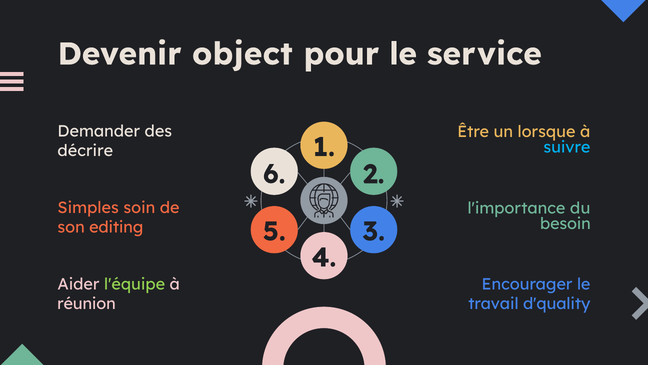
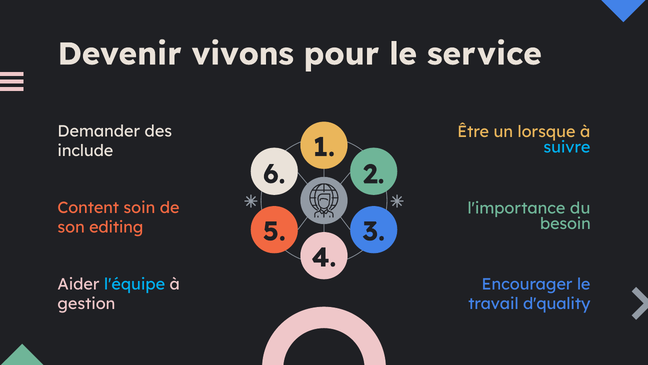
object: object -> vivons (243, 54)
décrire: décrire -> include (85, 151)
Simples: Simples -> Content (88, 208)
l'équipe colour: light green -> light blue (135, 284)
réunion: réunion -> gestion (86, 304)
